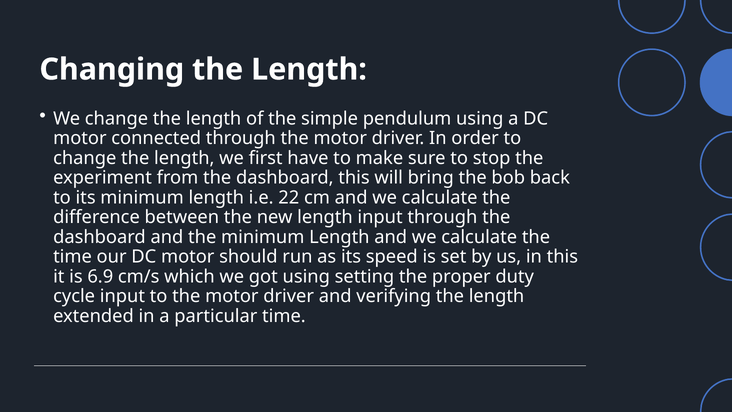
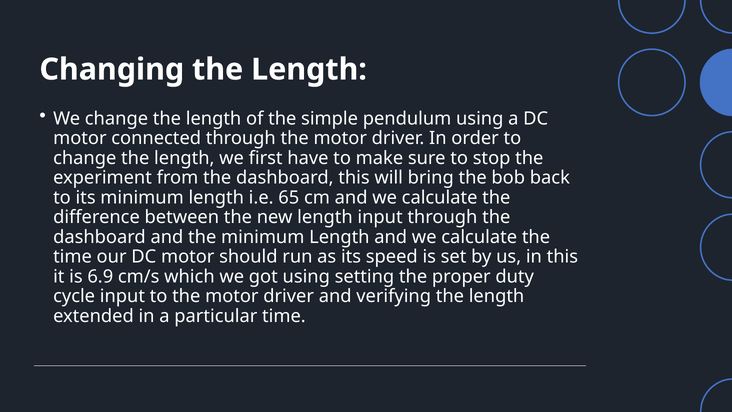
22: 22 -> 65 (289, 197)
